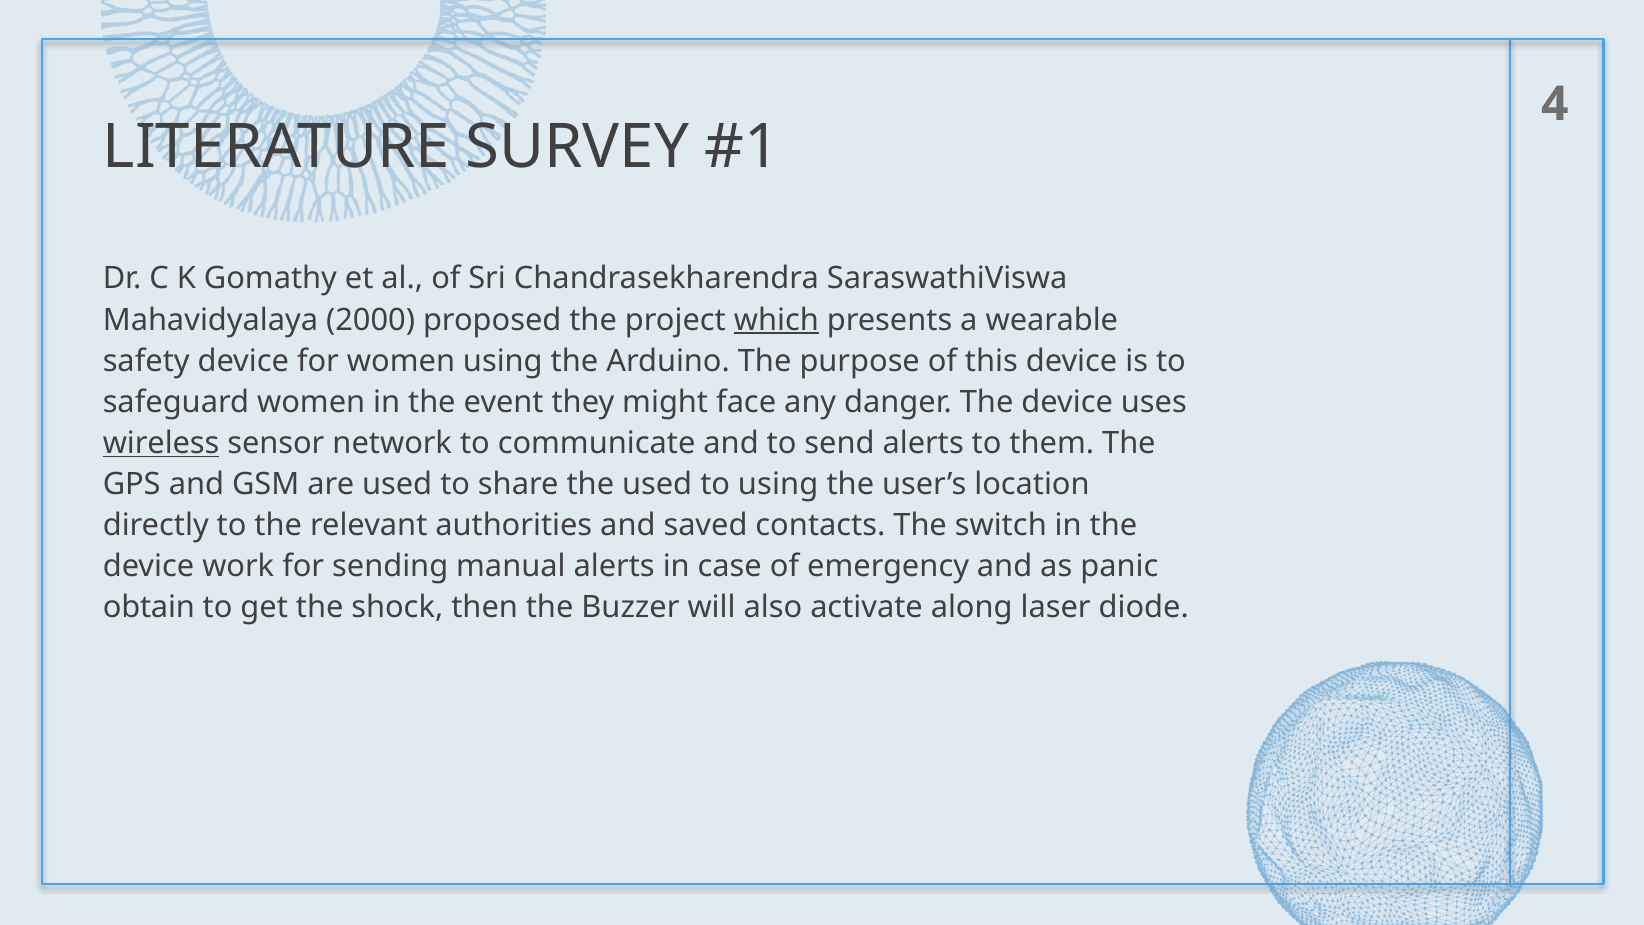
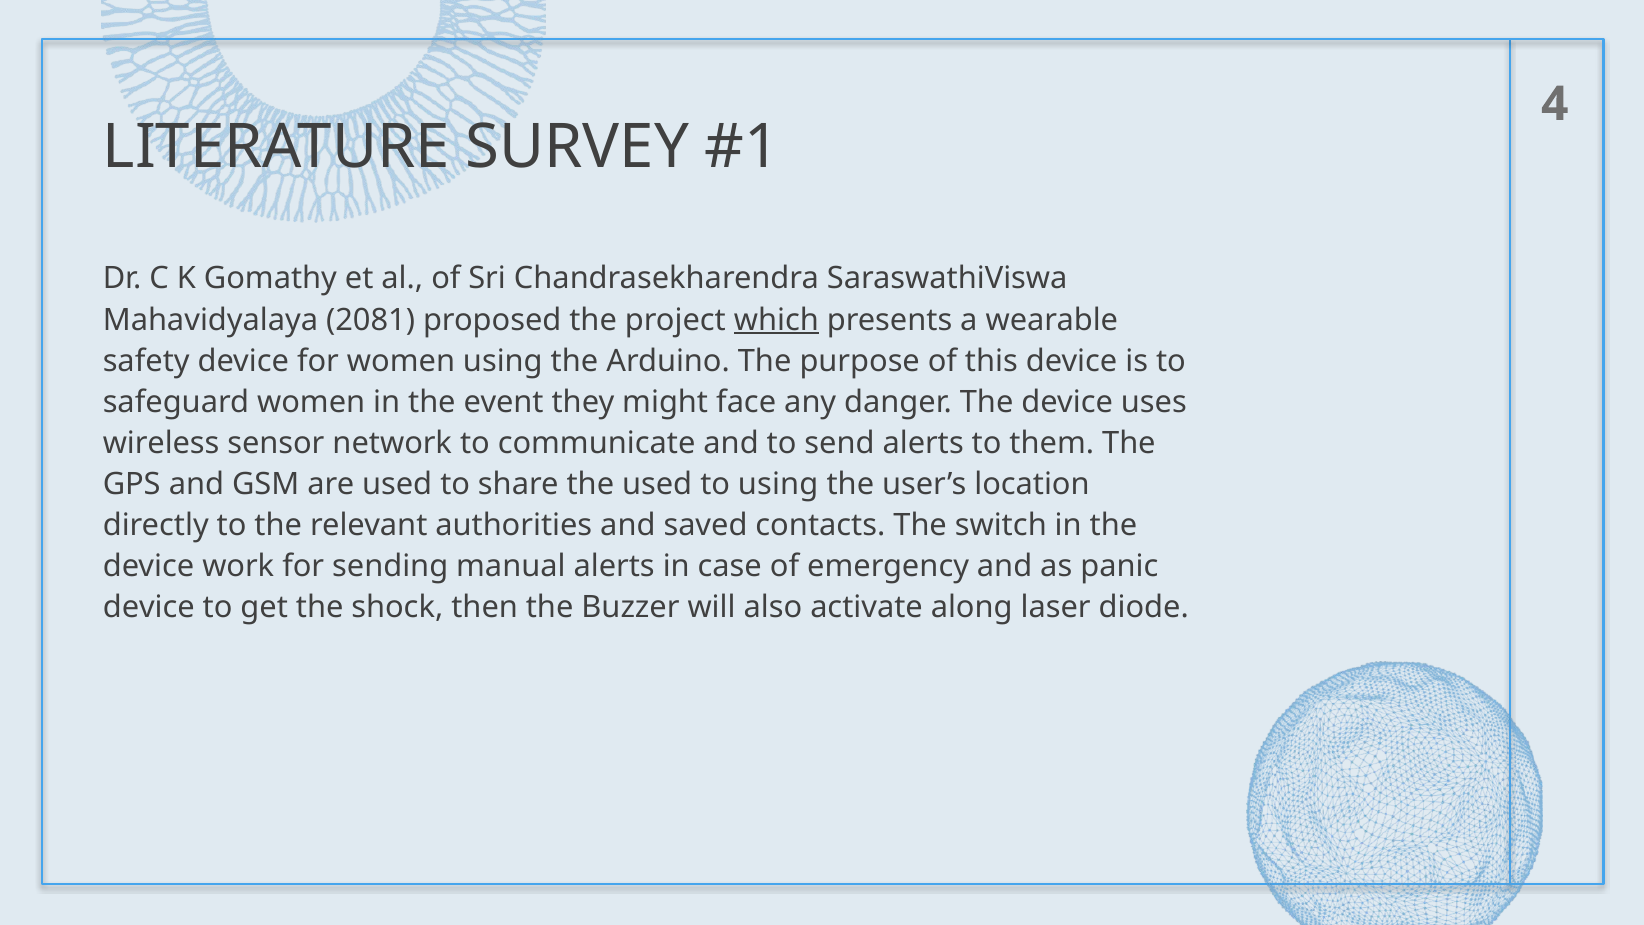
2000: 2000 -> 2081 (371, 320)
wireless underline: present -> none (161, 443)
obtain: obtain -> device (149, 608)
